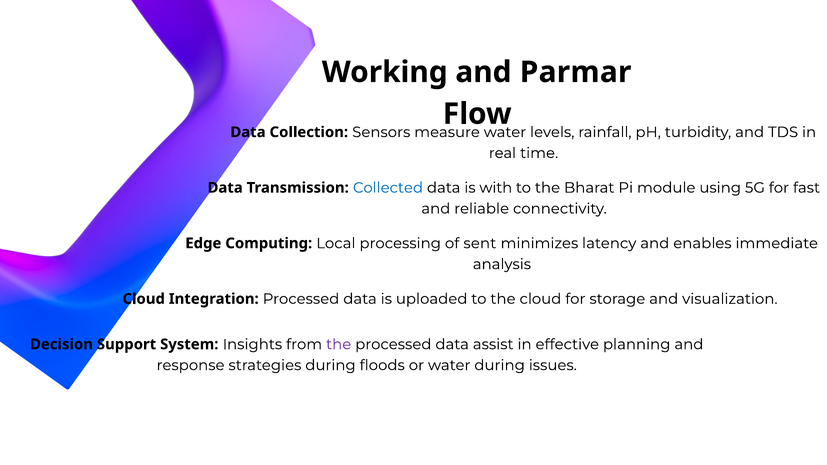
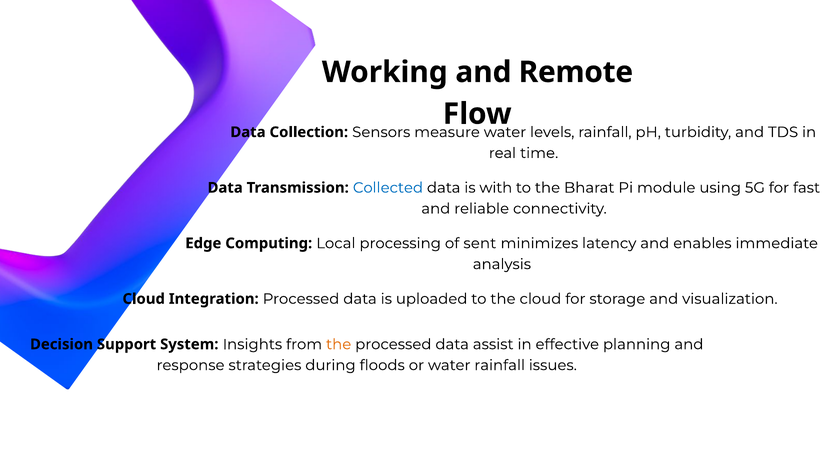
Parmar: Parmar -> Remote (576, 72)
the colour: purple -> orange (339, 344)
water during: during -> rainfall (500, 365)
